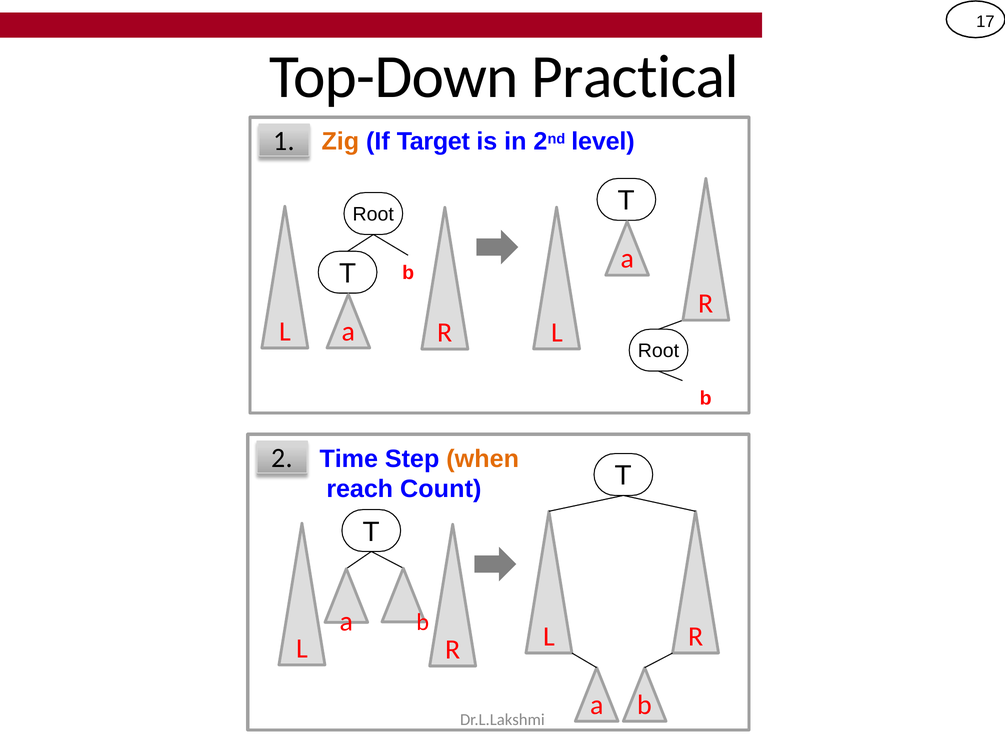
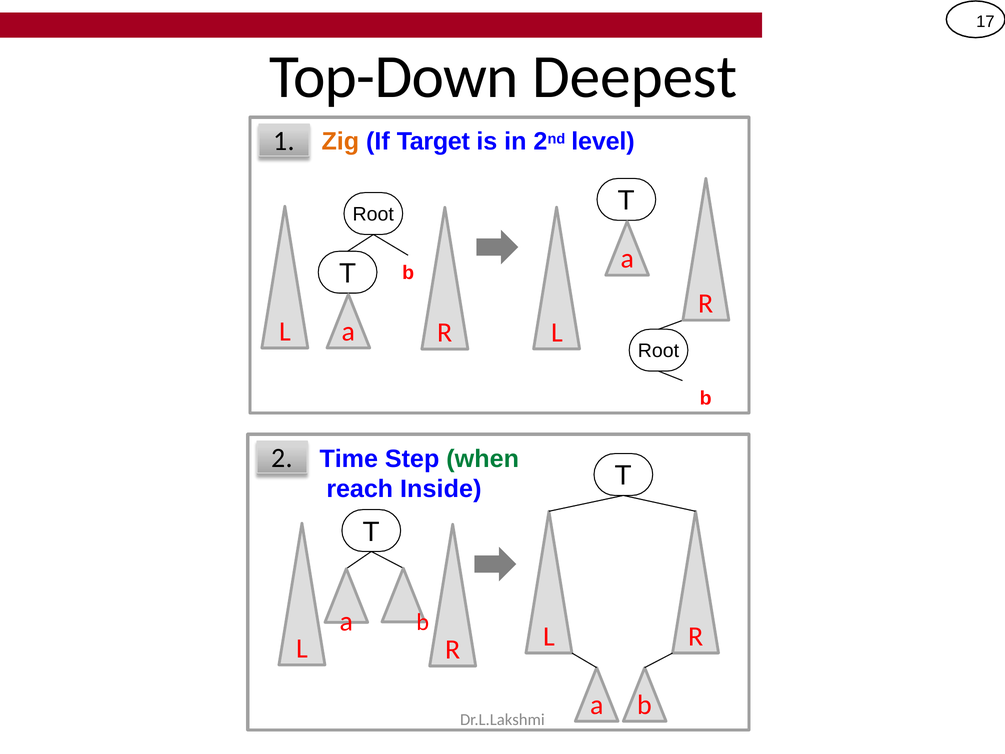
Practical: Practical -> Deepest (635, 77)
when colour: orange -> green (483, 459)
Count: Count -> Inside (441, 489)
